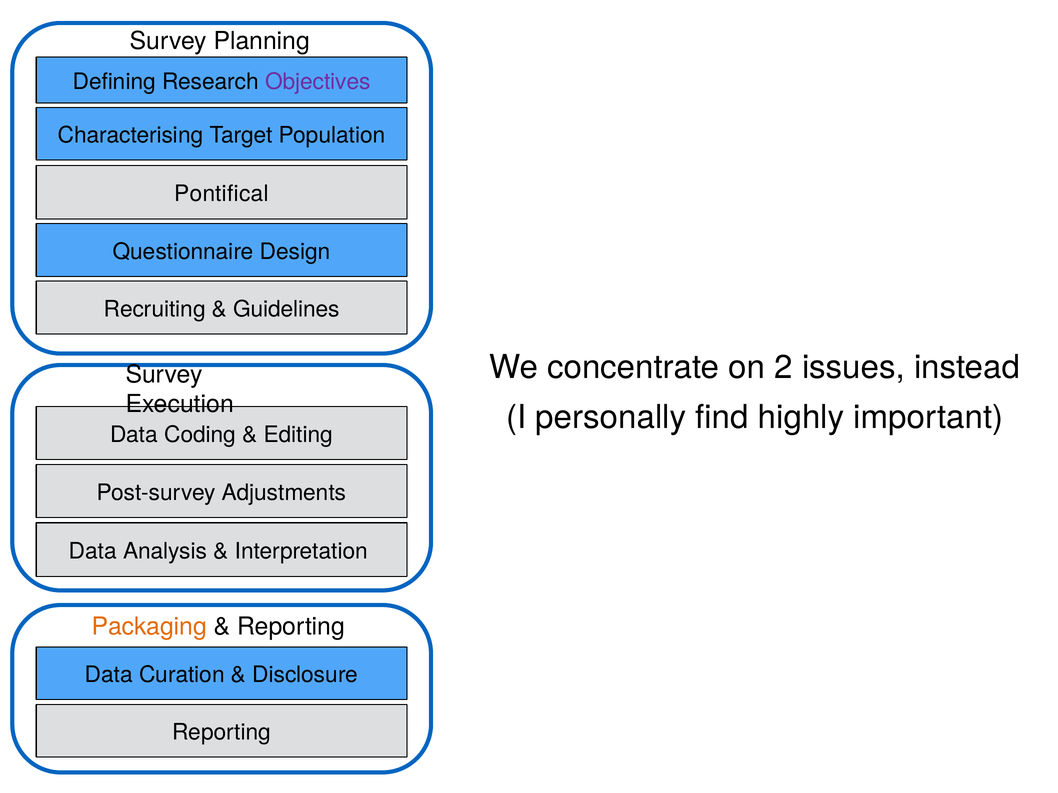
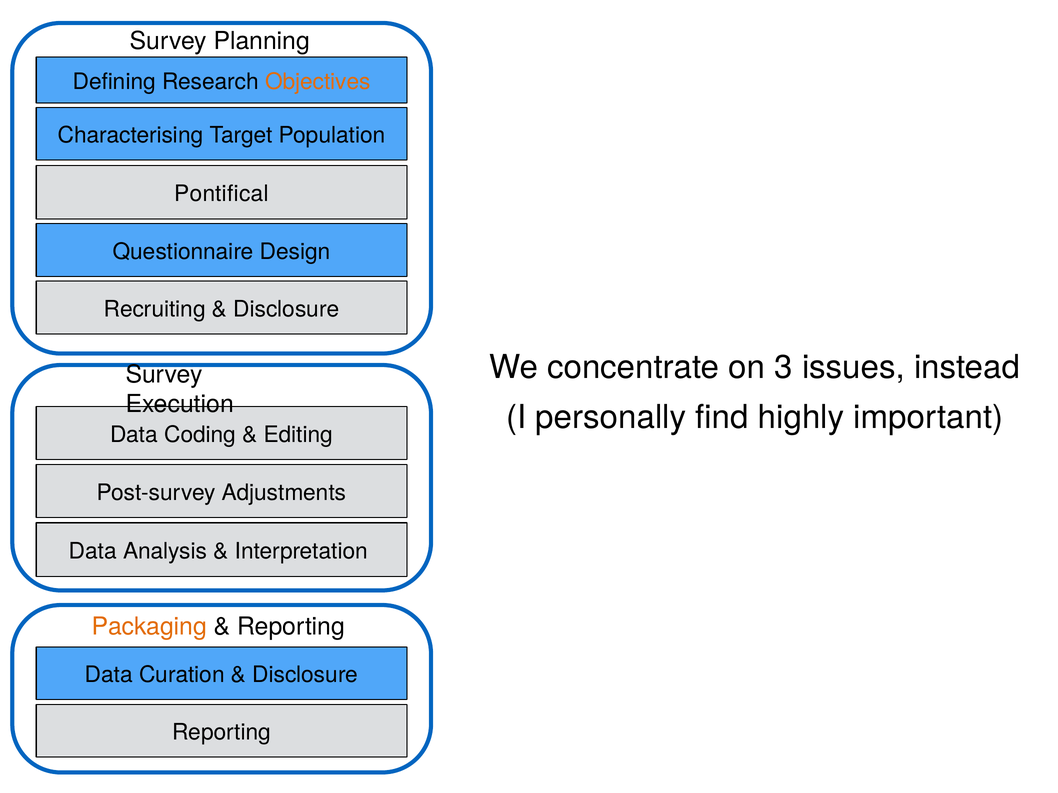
Objectives colour: purple -> orange (318, 82)
Guidelines: Guidelines -> Disclosure (286, 309)
2: 2 -> 3 (784, 368)
